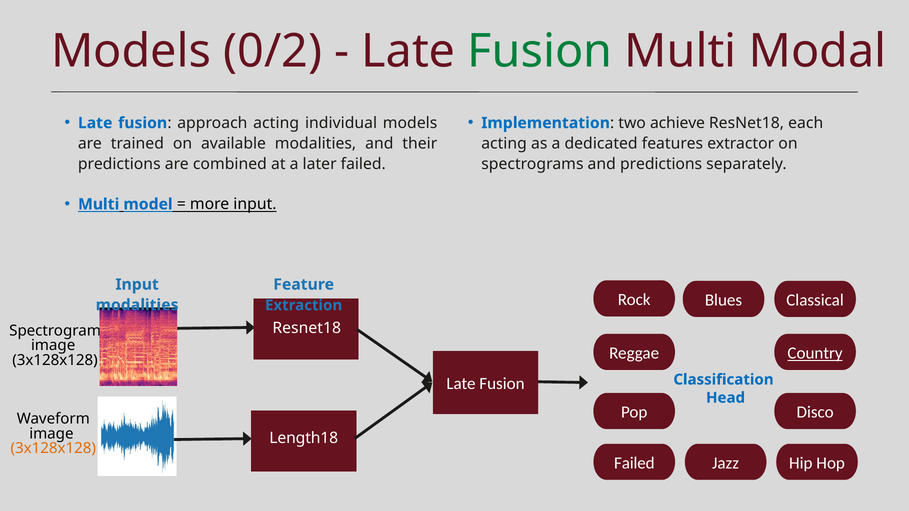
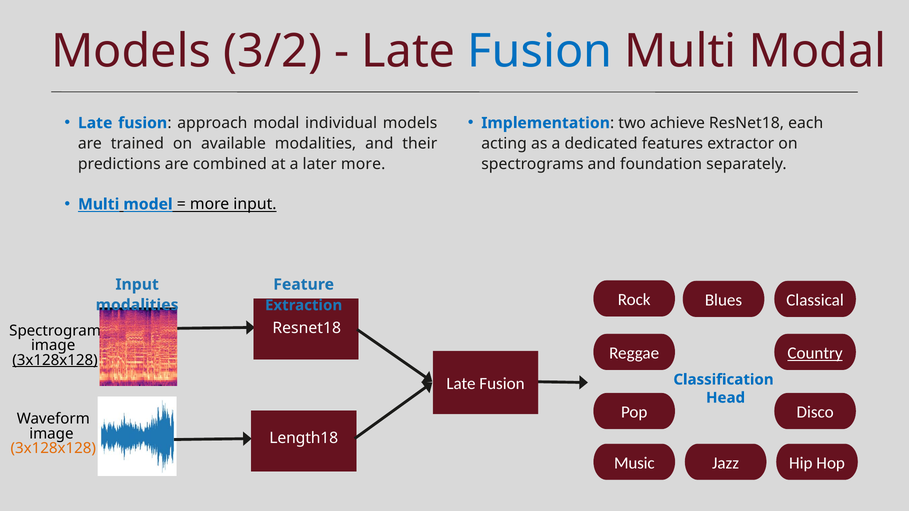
0/2: 0/2 -> 3/2 (273, 51)
Fusion colour: green -> blue (540, 51)
approach acting: acting -> modal (276, 123)
later failed: failed -> more (363, 164)
and predictions: predictions -> foundation (661, 164)
3x128x128 underline: none -> present (55, 360)
Failed: Failed -> Music (634, 463)
